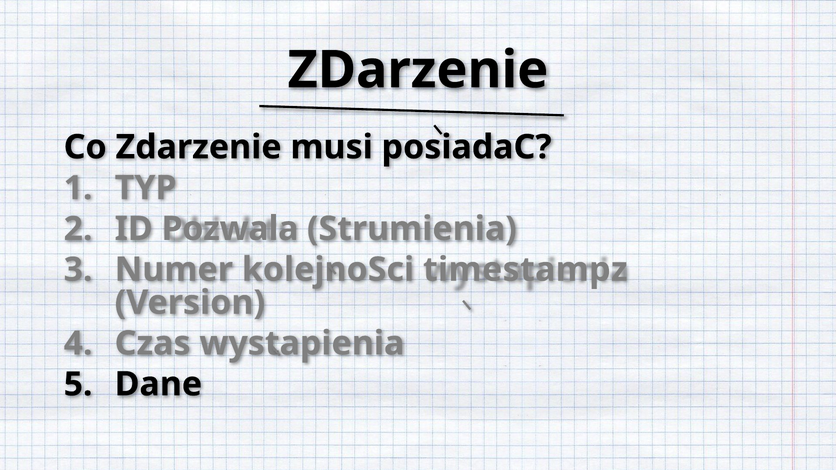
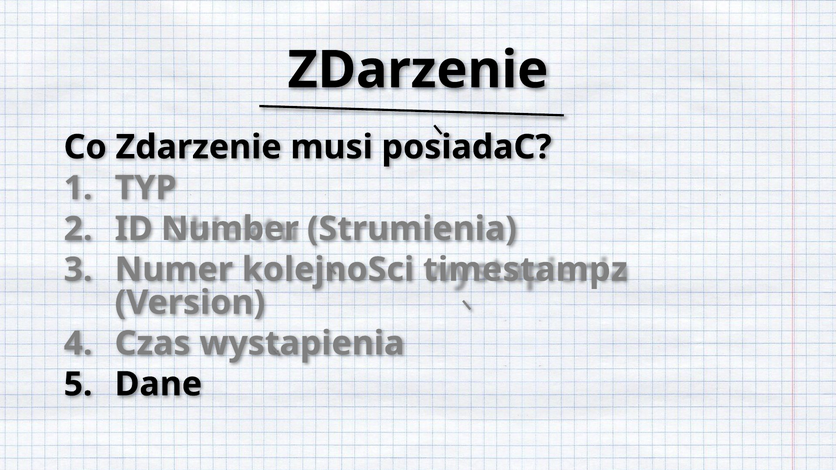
Pozwala: Pozwala -> Number (230, 229)
